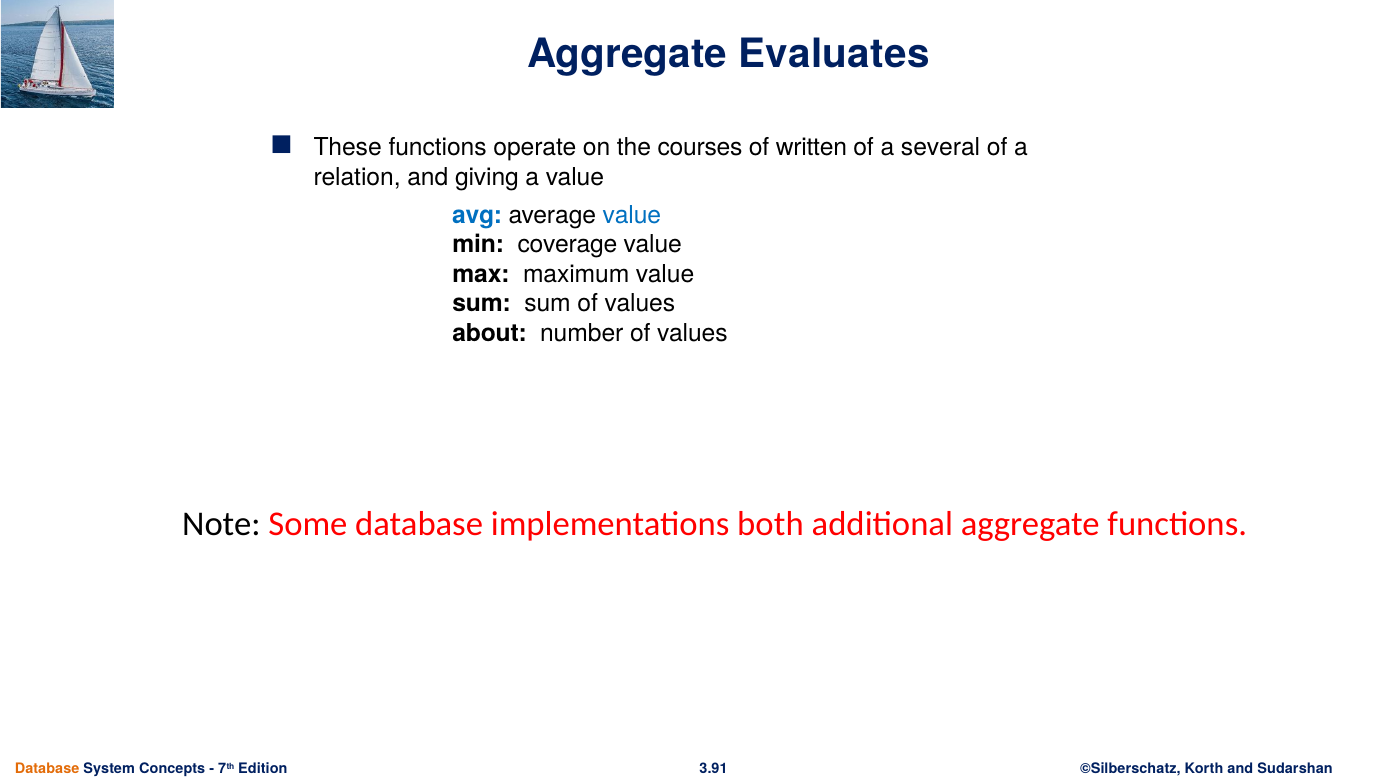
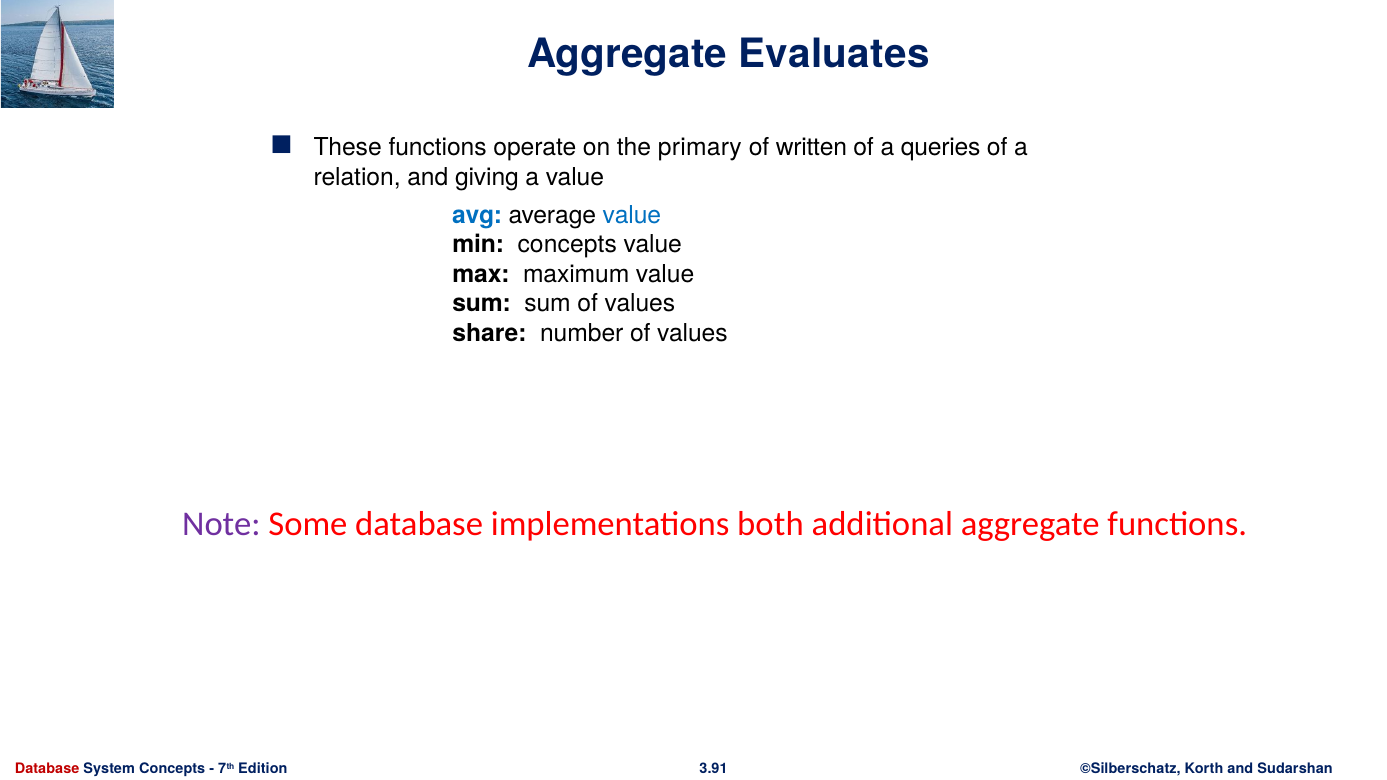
courses: courses -> primary (700, 148)
several: several -> queries (941, 148)
min coverage: coverage -> concepts (567, 245)
about: about -> share (489, 333)
Note colour: black -> purple (221, 524)
Database colour: orange -> red (47, 769)
